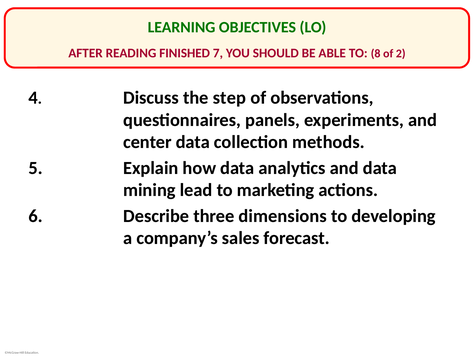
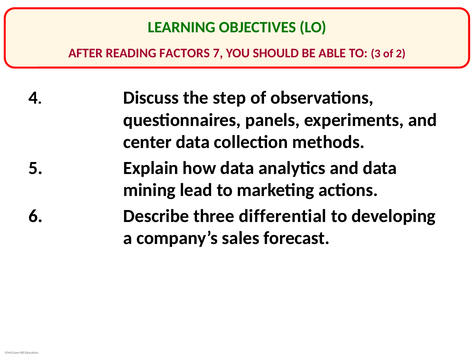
FINISHED: FINISHED -> FACTORS (185, 53)
8: 8 -> 3 (376, 53)
dimensions: dimensions -> differential (283, 216)
